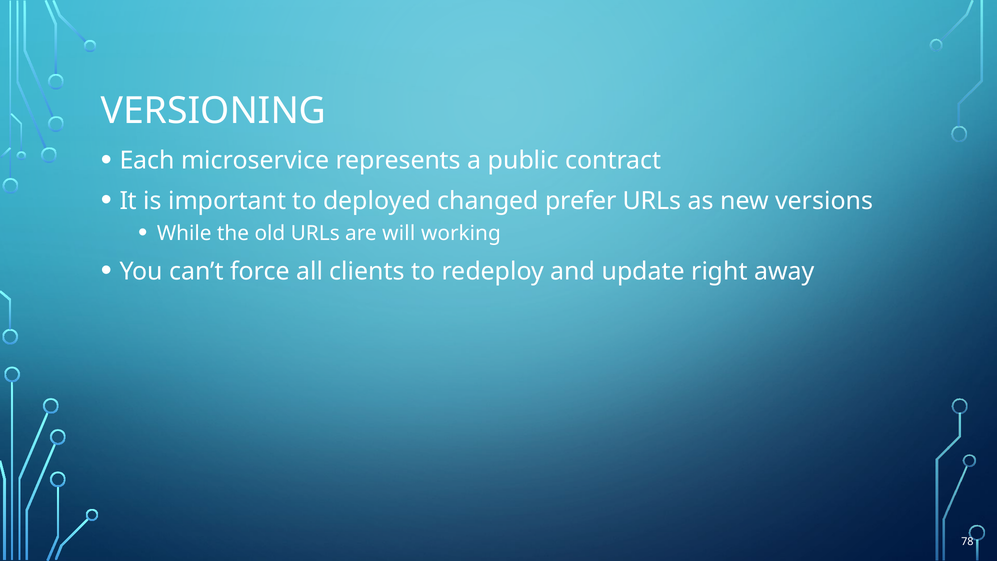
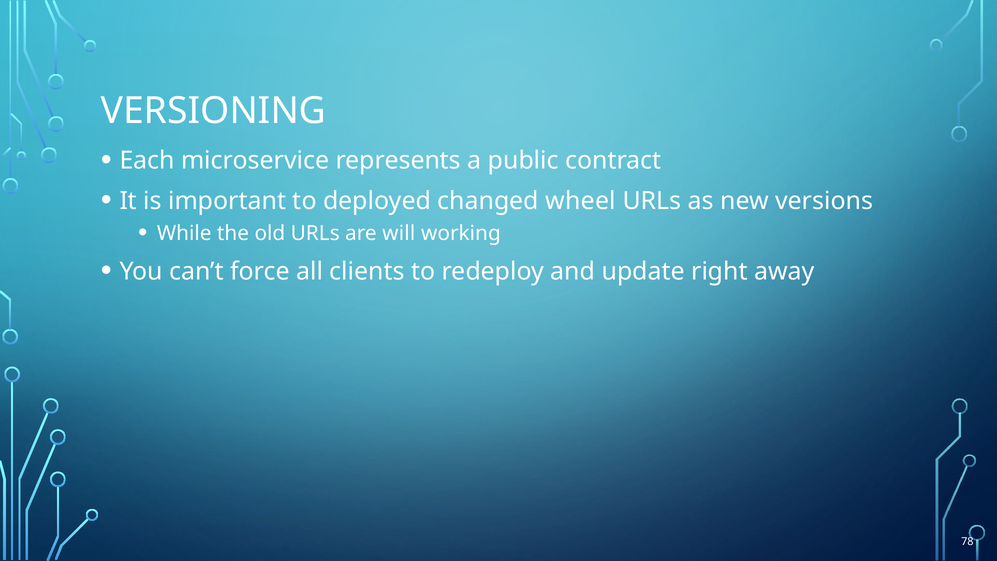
prefer: prefer -> wheel (581, 201)
